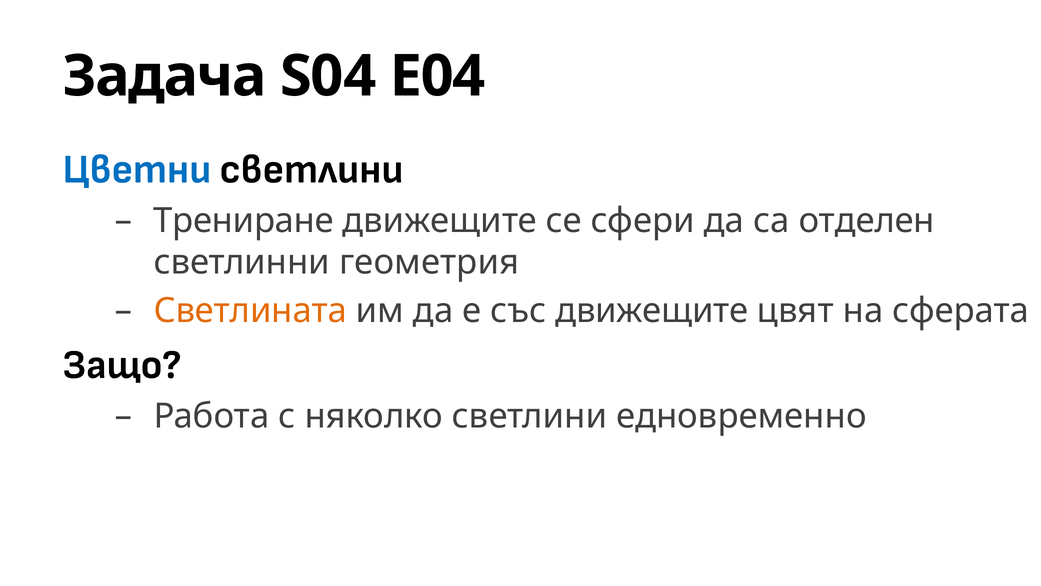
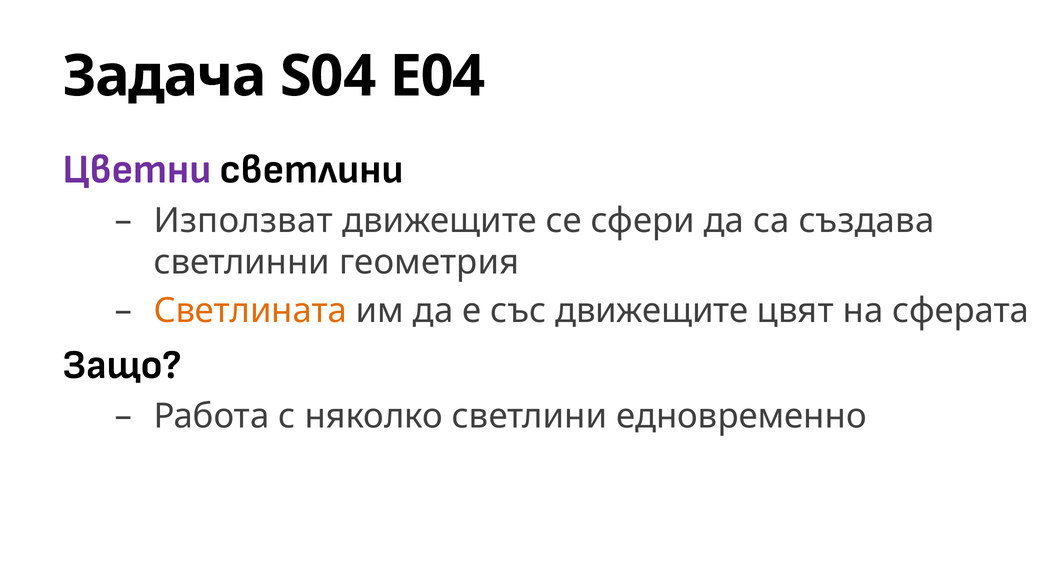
Цветни colour: blue -> purple (137, 169)
Трениране: Трениране -> Използват (243, 221)
отделен: отделен -> създава (867, 221)
